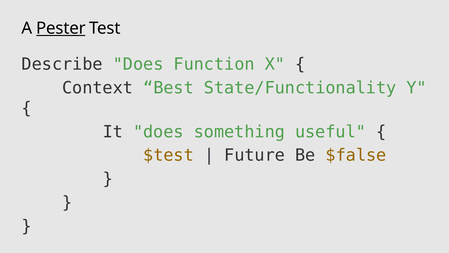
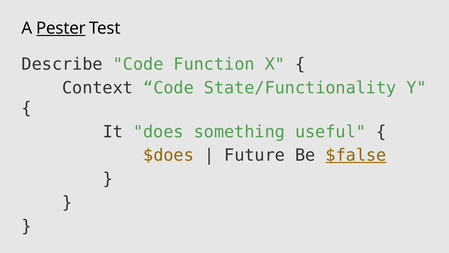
Describe Does: Does -> Code (138, 64)
Context Best: Best -> Code (169, 88)
$test: $test -> $does (169, 155)
$false underline: none -> present (356, 155)
